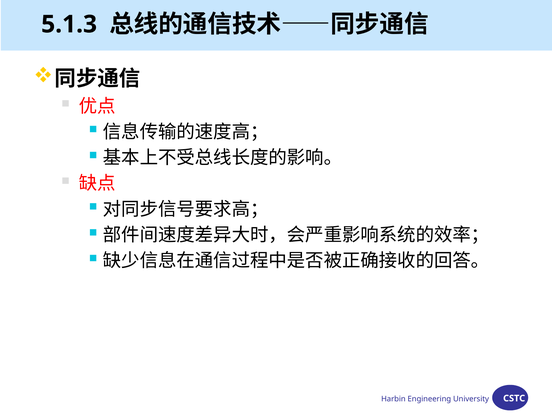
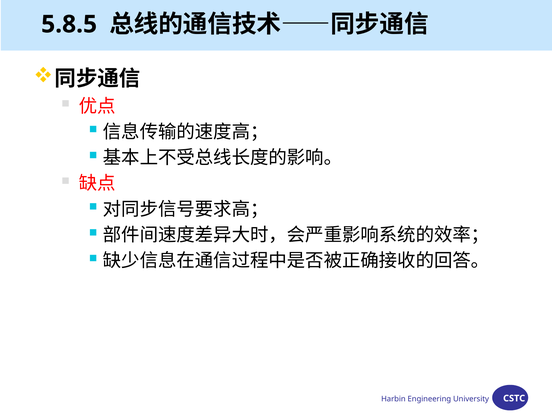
5.1.3: 5.1.3 -> 5.8.5 (69, 24)
